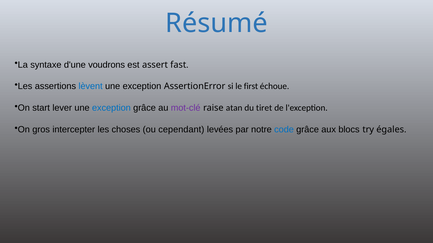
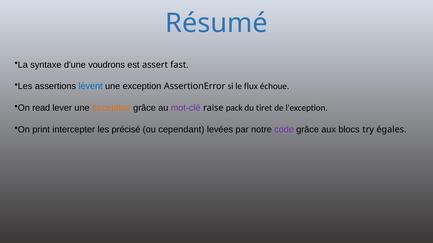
first: first -> flux (251, 87)
start: start -> read (41, 108)
exception colour: blue -> orange (111, 108)
atan: atan -> pack (234, 108)
gros: gros -> print (41, 130)
choses: choses -> précisé (126, 130)
code colour: blue -> purple (284, 130)
